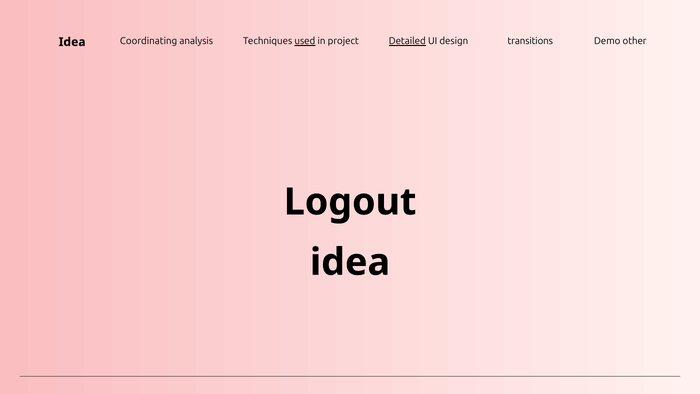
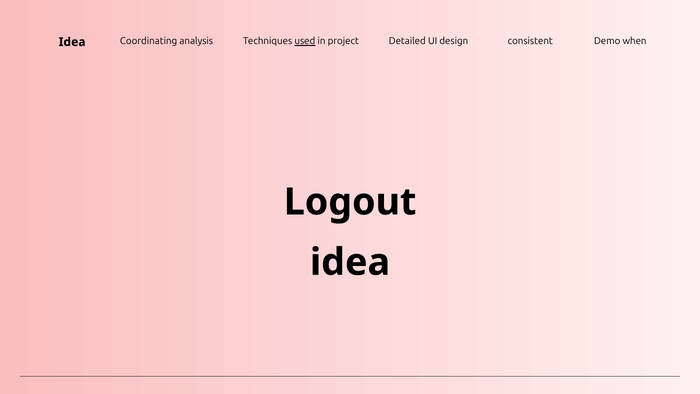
Detailed underline: present -> none (407, 41)
transitions: transitions -> consistent (530, 41)
other: other -> when (635, 41)
